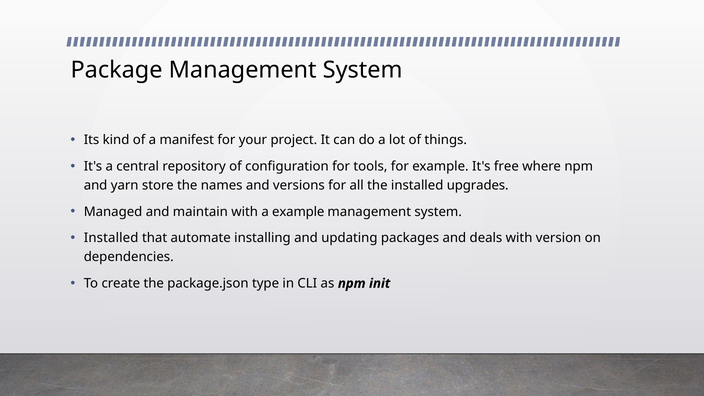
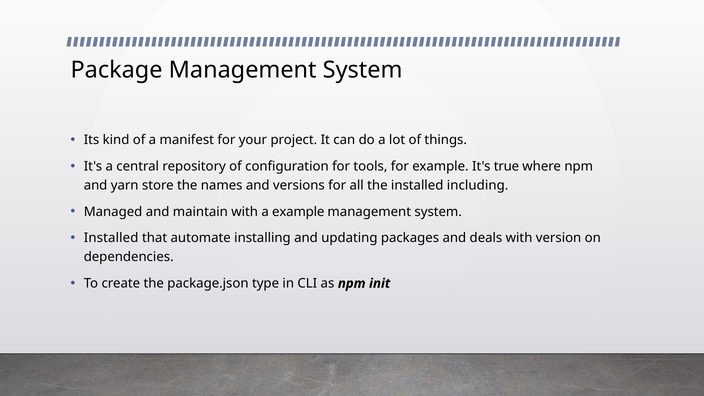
free: free -> true (506, 166)
upgrades: upgrades -> including (478, 185)
